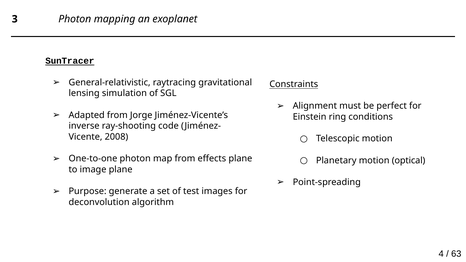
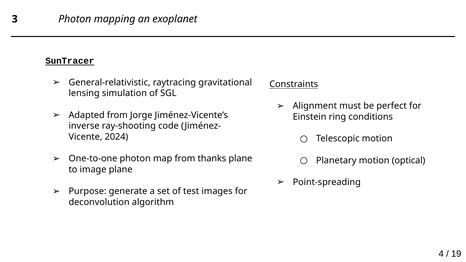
2008: 2008 -> 2024 (116, 137)
effects: effects -> thanks (212, 159)
63: 63 -> 19 (456, 254)
